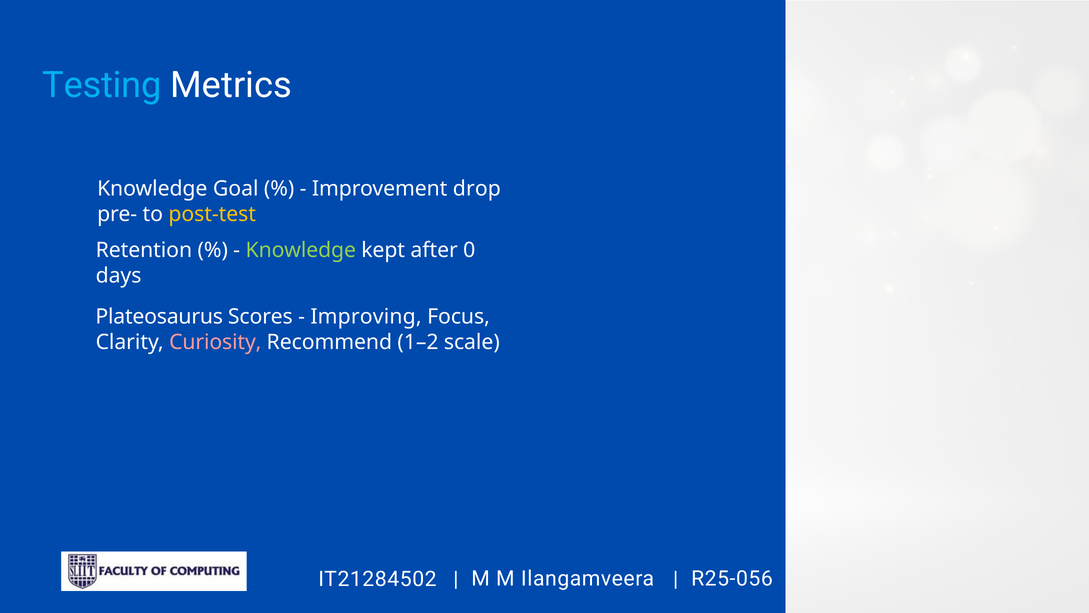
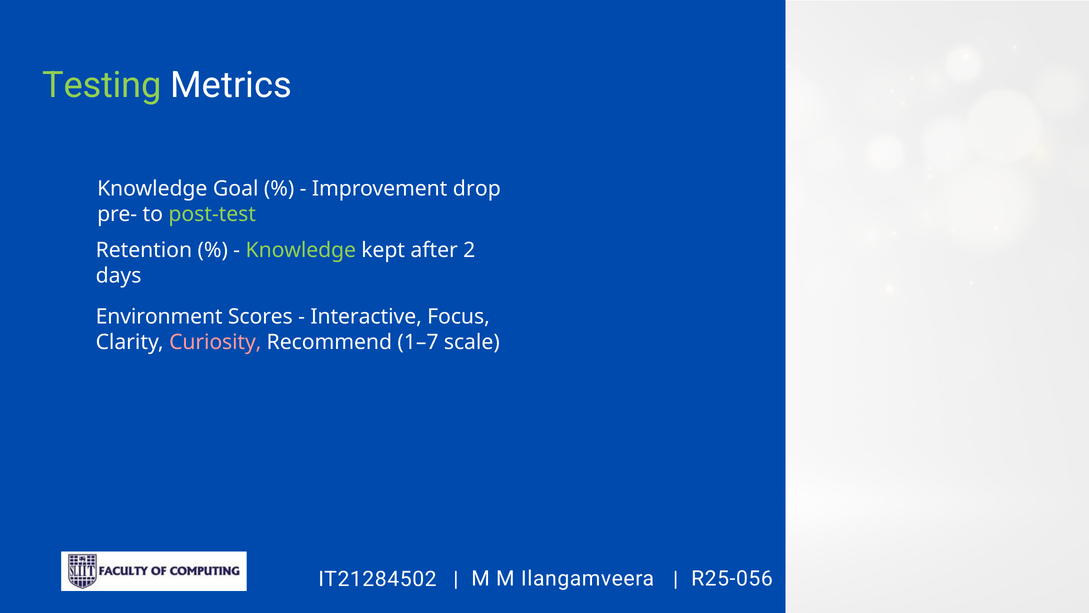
Testing colour: light blue -> light green (102, 85)
post-test colour: yellow -> light green (212, 214)
0: 0 -> 2 (469, 250)
Plateosaurus: Plateosaurus -> Environment (159, 317)
Improving: Improving -> Interactive (366, 317)
1–2: 1–2 -> 1–7 (418, 342)
